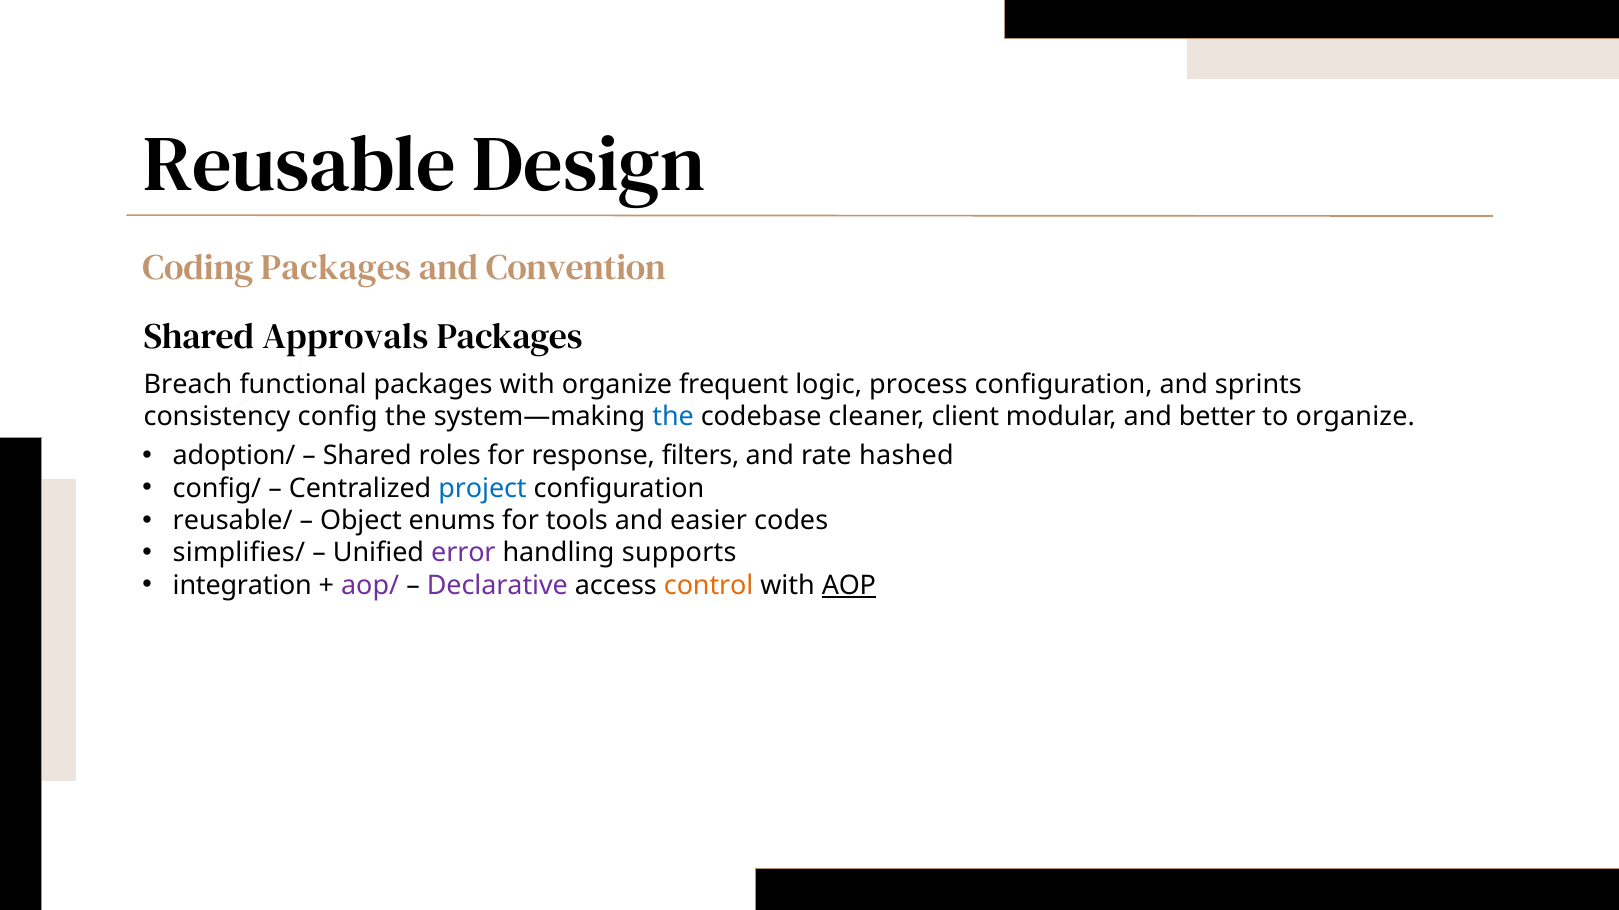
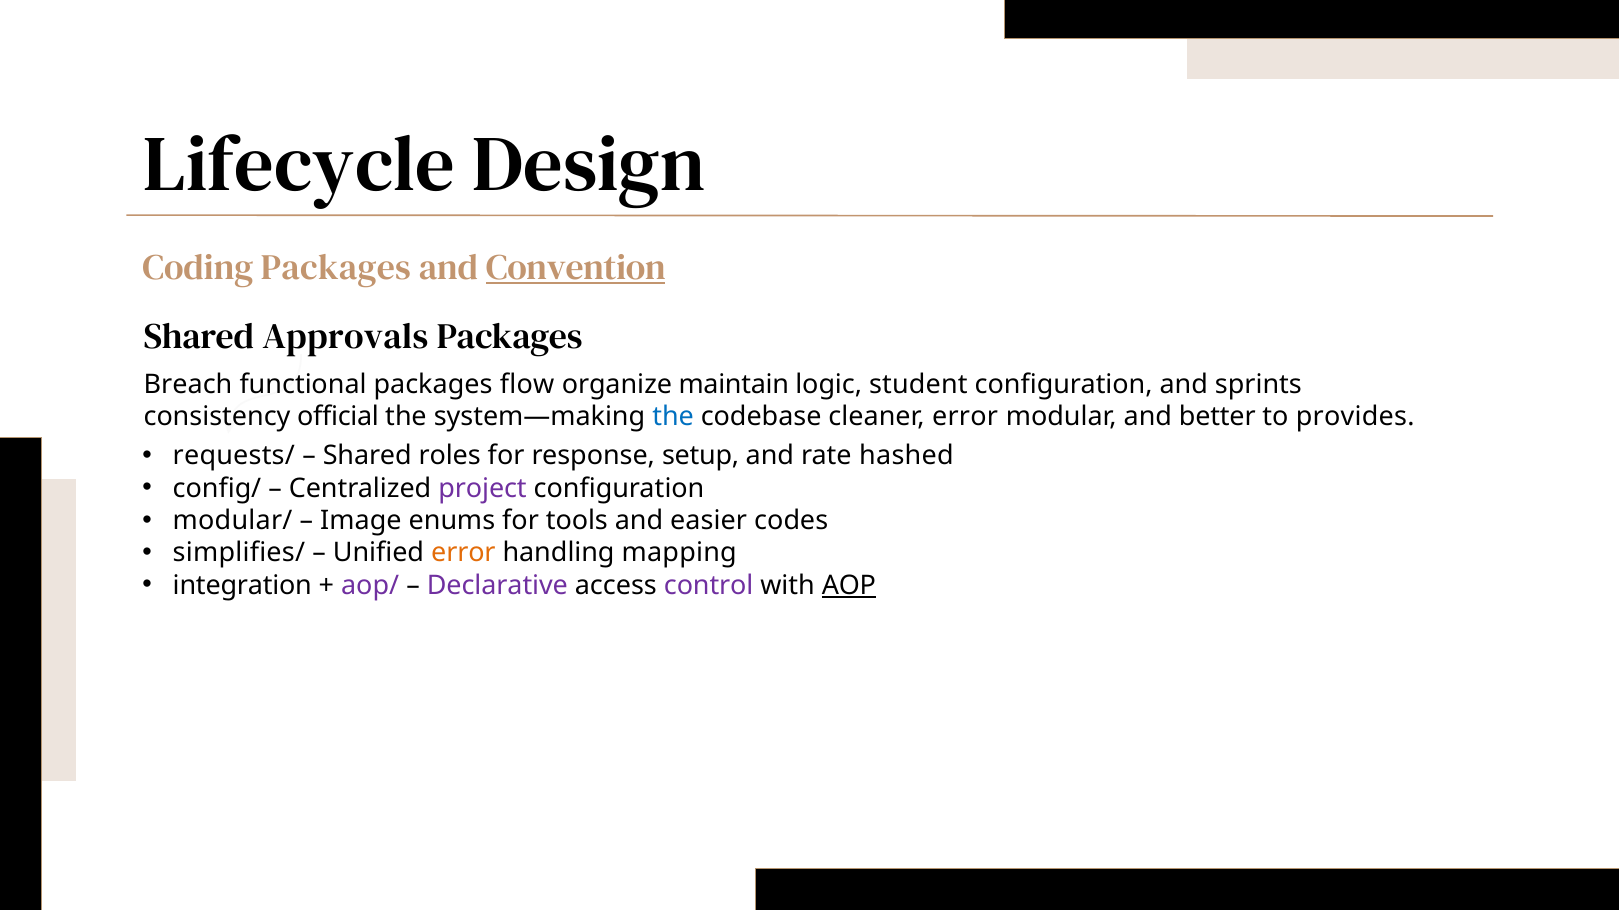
Reusable: Reusable -> Lifecycle (300, 164)
Convention underline: none -> present (576, 268)
packages with: with -> flow (527, 385)
frequent: frequent -> maintain (734, 385)
process: process -> student (918, 385)
config: config -> official (338, 417)
cleaner client: client -> error (965, 417)
to organize: organize -> provides (1355, 417)
adoption/: adoption/ -> requests/ (234, 456)
filters: filters -> setup (701, 456)
project colour: blue -> purple (483, 489)
reusable/: reusable/ -> modular/ (233, 521)
Object: Object -> Image (361, 521)
error colour: purple -> orange (463, 554)
supports: supports -> mapping (679, 554)
control colour: orange -> purple (709, 586)
